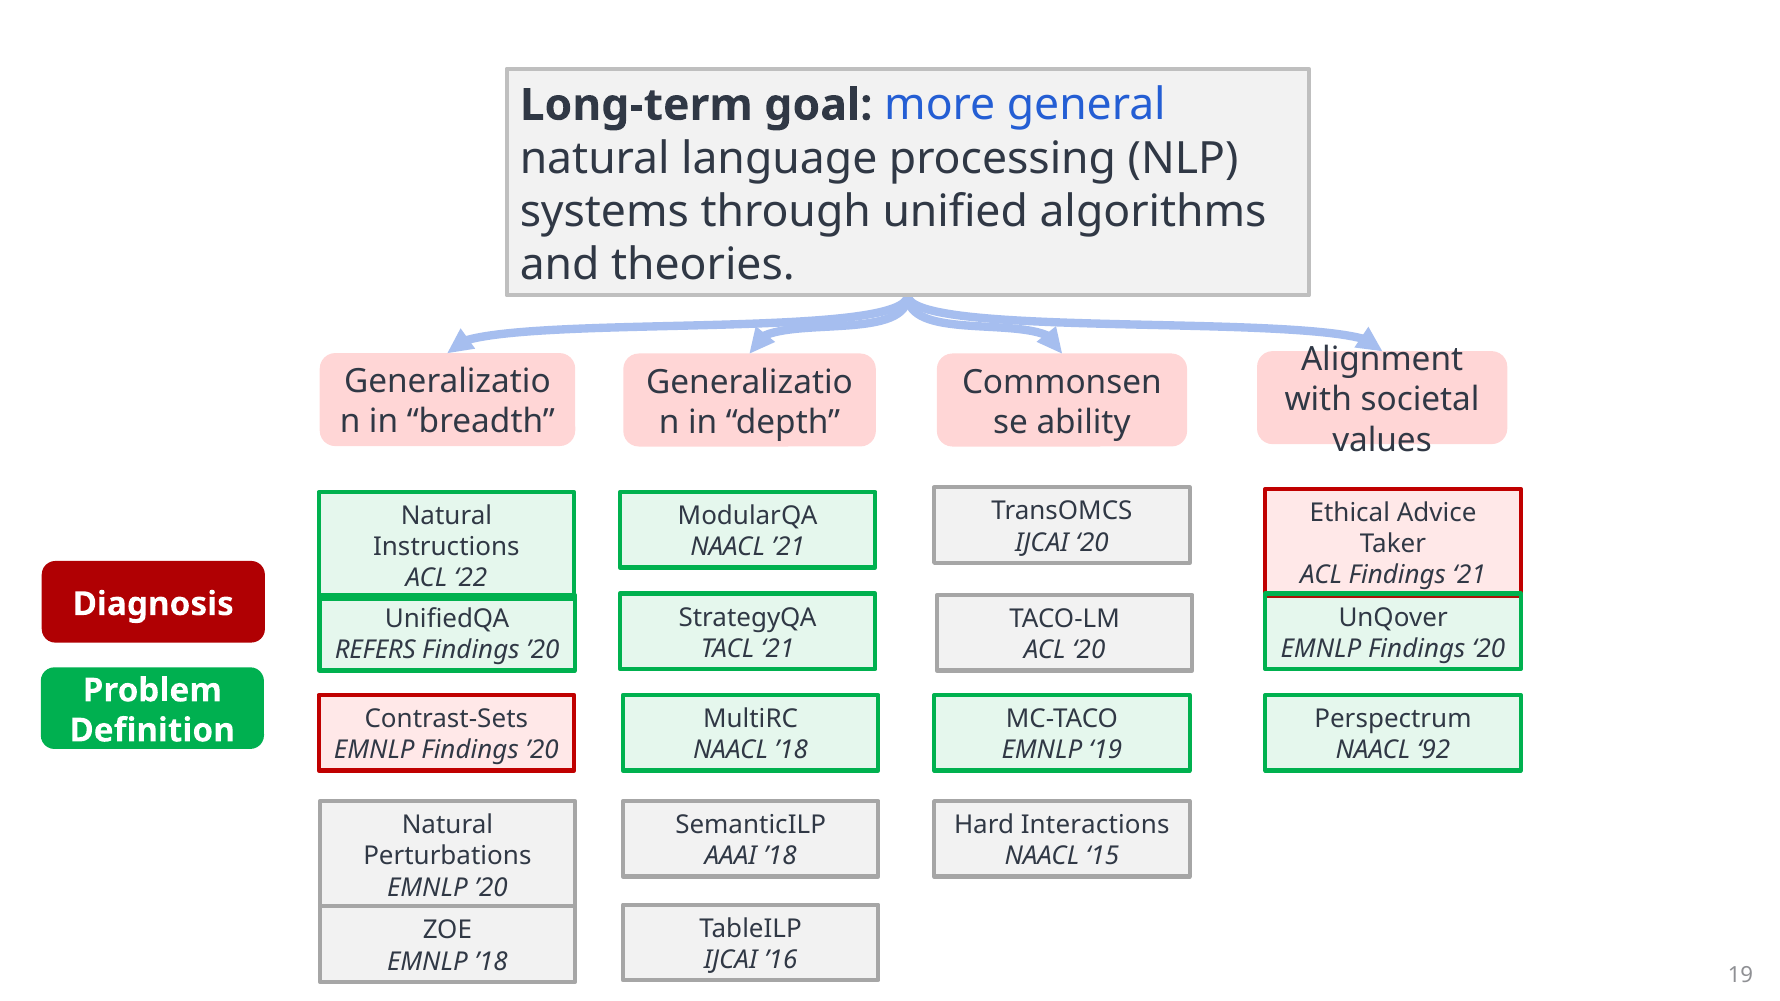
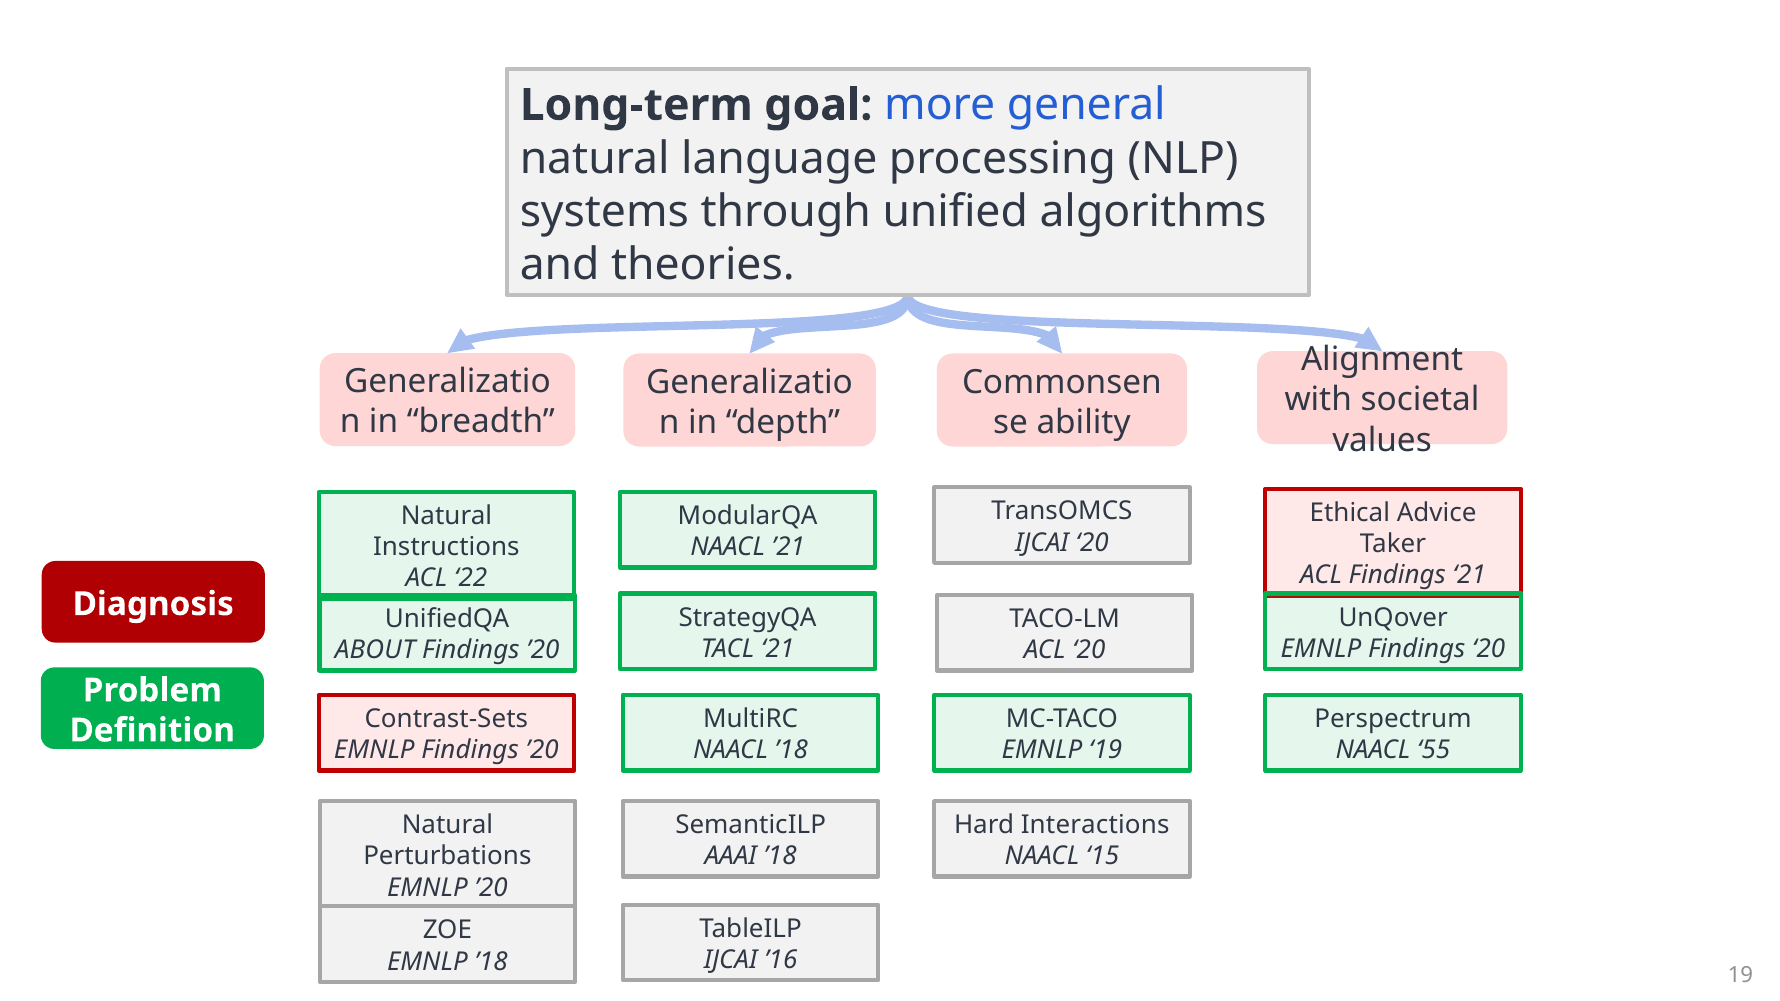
REFERS: REFERS -> ABOUT (375, 650)
92: 92 -> 55 (1434, 750)
